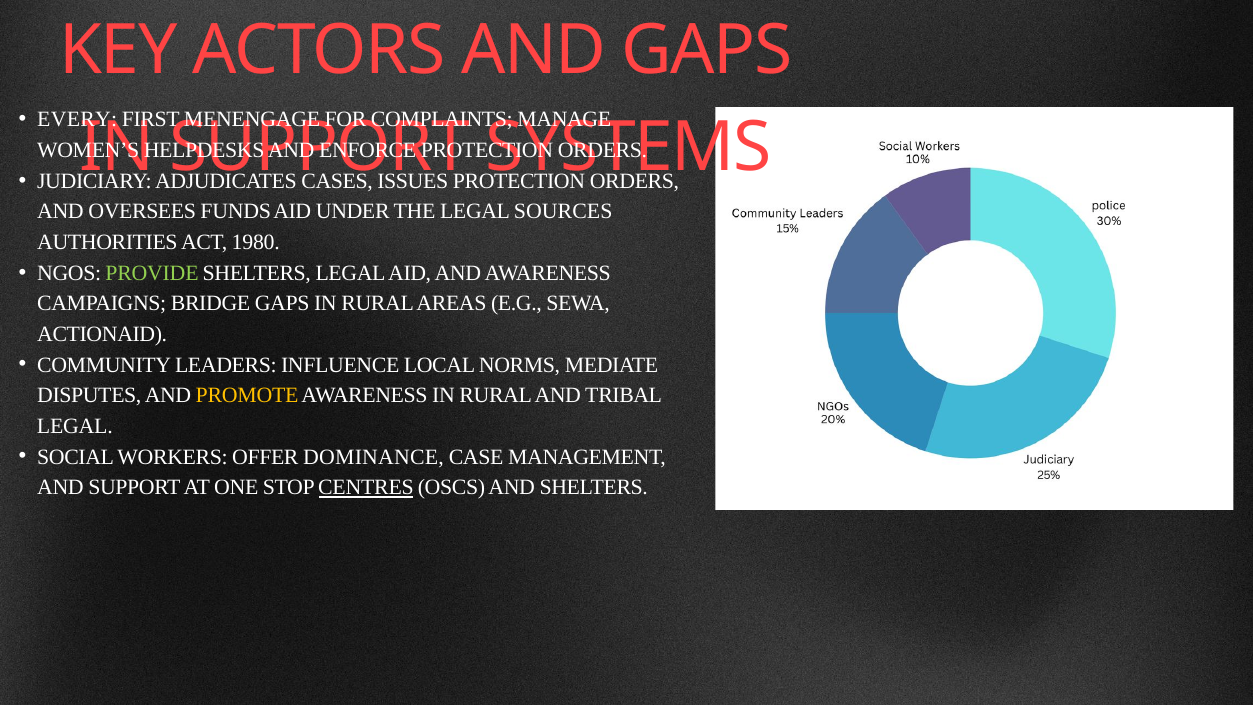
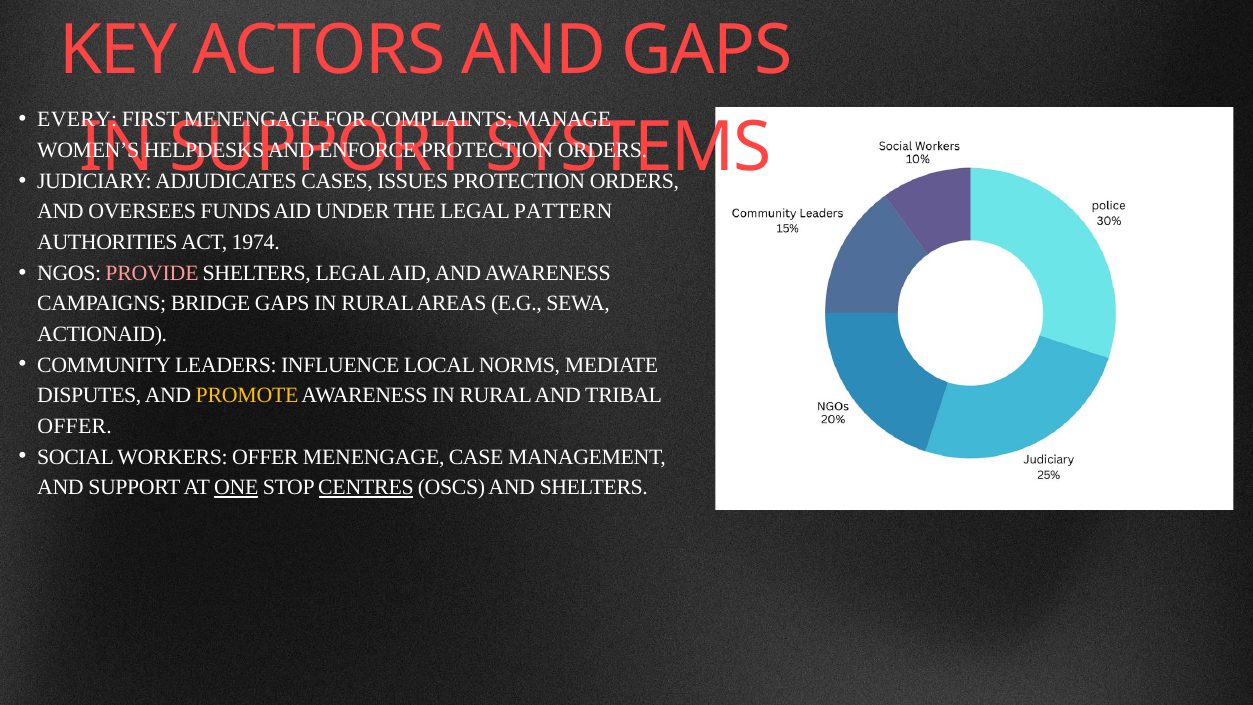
SOURCES: SOURCES -> PATTERN (563, 212)
1980: 1980 -> 1974 (256, 242)
PROVIDE colour: light green -> pink (152, 273)
LEGAL: LEGAL -> OFFER (75, 426)
OFFER DOMINANCE: DOMINANCE -> MENENGAGE (374, 457)
ONE underline: none -> present (236, 487)
